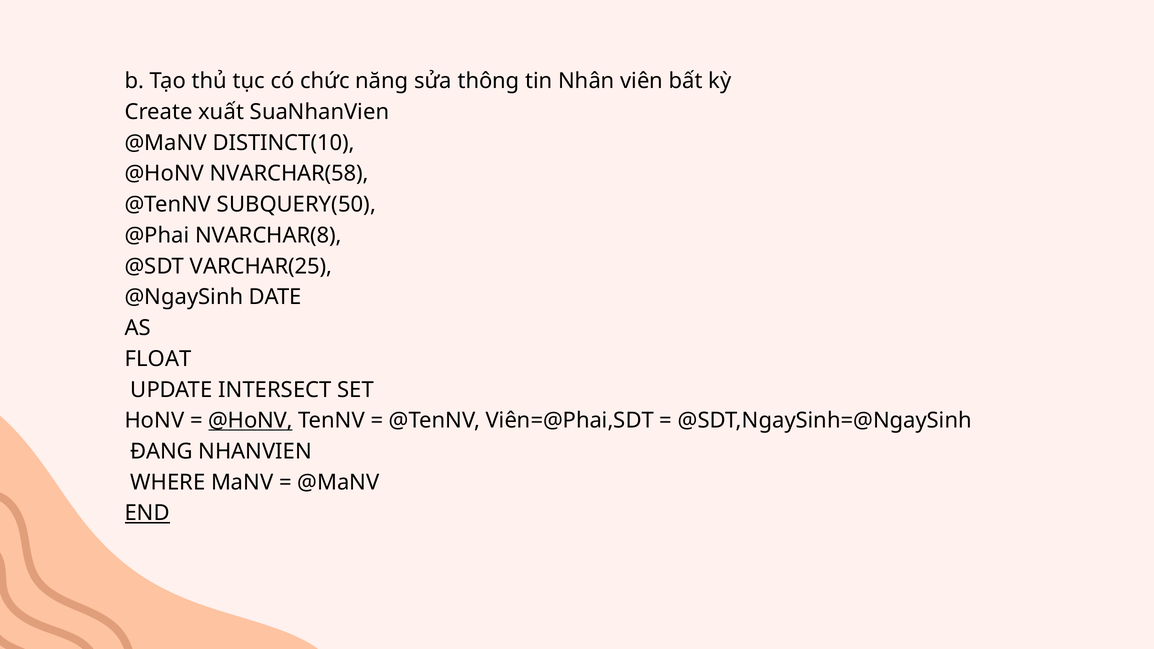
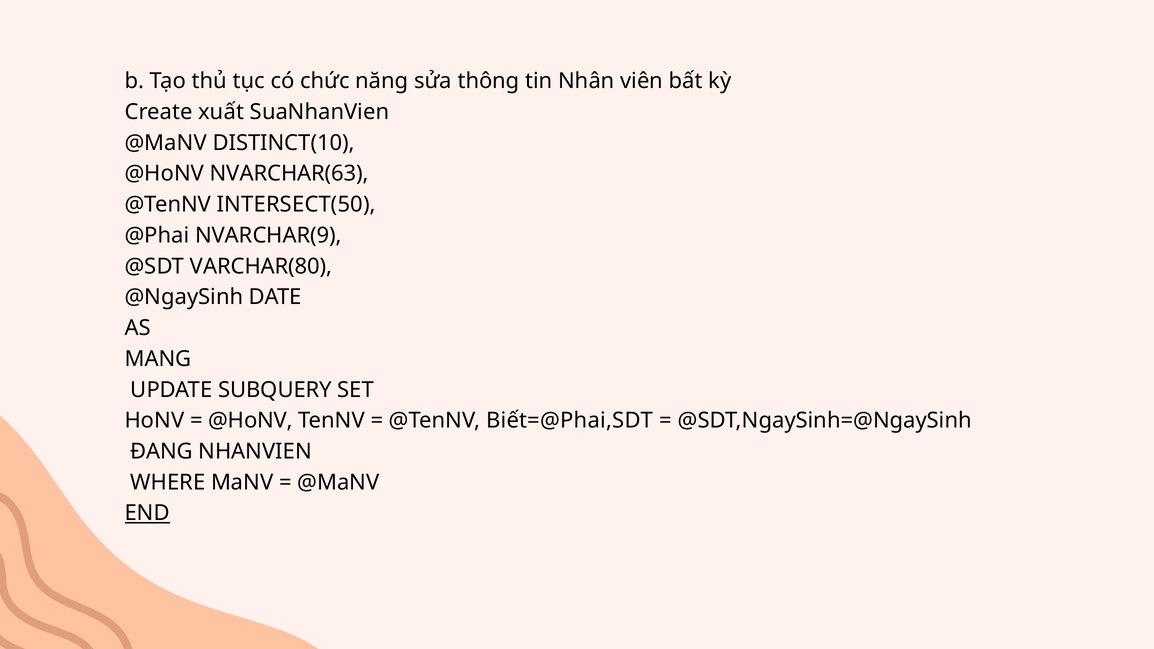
NVARCHAR(58: NVARCHAR(58 -> NVARCHAR(63 (289, 174)
SUBQUERY(50: SUBQUERY(50 -> INTERSECT(50 (296, 205)
NVARCHAR(8: NVARCHAR(8 -> NVARCHAR(9 (268, 235)
VARCHAR(25: VARCHAR(25 -> VARCHAR(80 (261, 266)
FLOAT: FLOAT -> MANG (158, 359)
INTERSECT: INTERSECT -> SUBQUERY (275, 390)
@HoNV underline: present -> none (250, 421)
Viên=@Phai,SDT: Viên=@Phai,SDT -> Biết=@Phai,SDT (570, 421)
